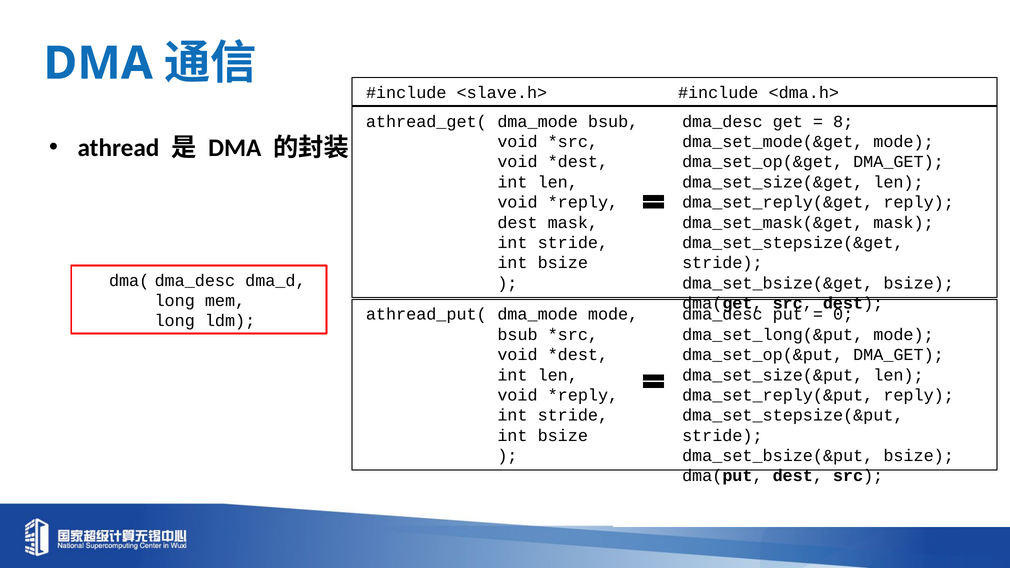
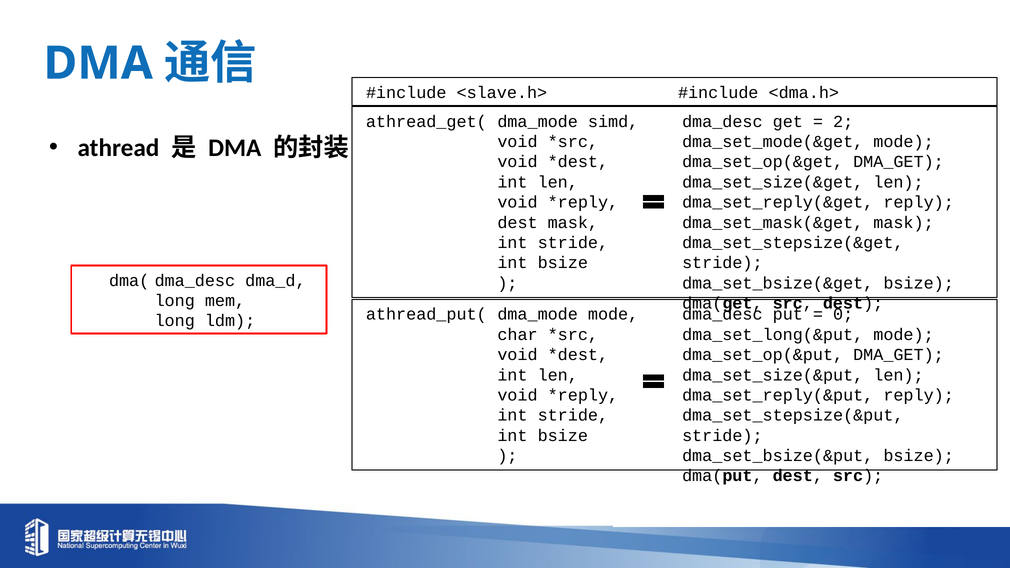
8: 8 -> 2 (843, 122)
dma_mode bsub: bsub -> simd (613, 122)
bsub: bsub -> char (518, 335)
